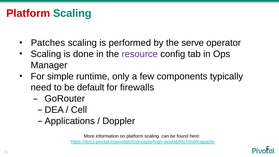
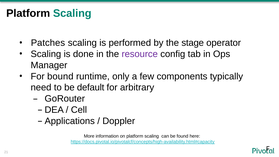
Platform colour: red -> black (28, 13)
serve: serve -> stage (193, 43)
simple: simple -> bound (60, 76)
firewalls: firewalls -> arbitrary (137, 87)
